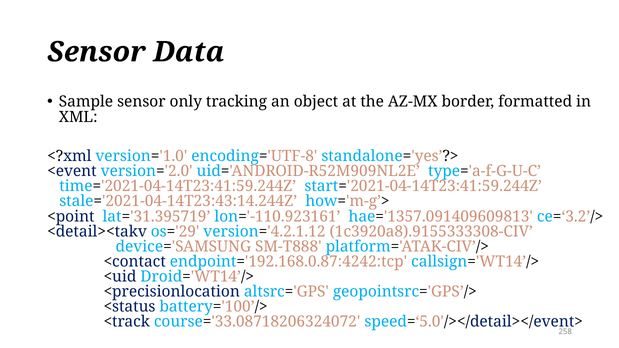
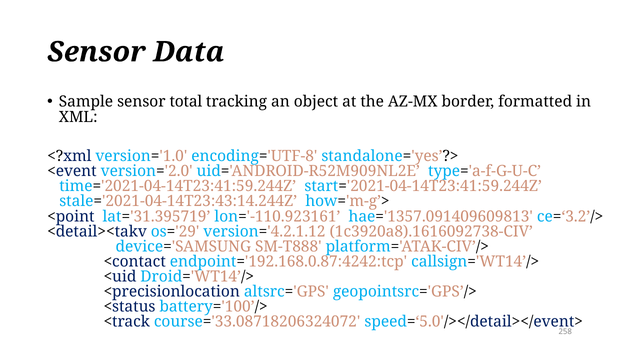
only: only -> total (186, 102)
1c3920a8).9155333308-CIV: 1c3920a8).9155333308-CIV -> 1c3920a8).1616092738-CIV (431, 232)
